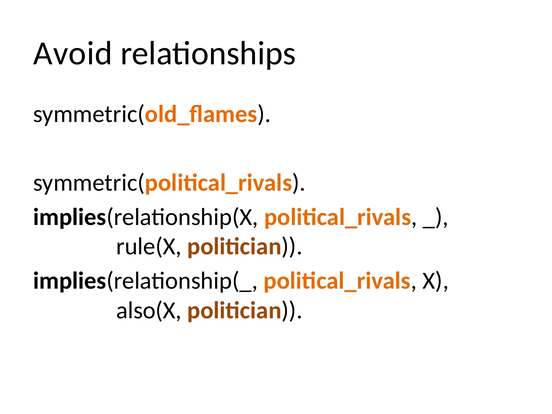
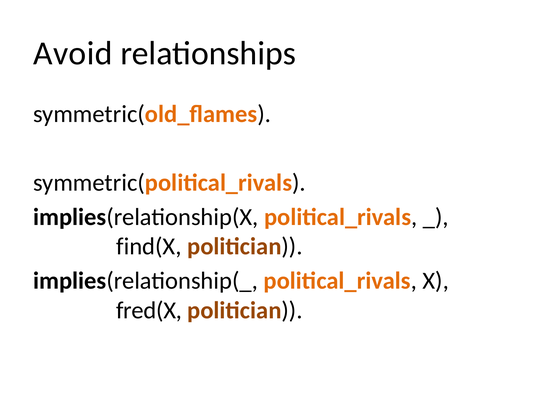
rule(X: rule(X -> find(X (149, 246)
also(X: also(X -> fred(X (149, 310)
